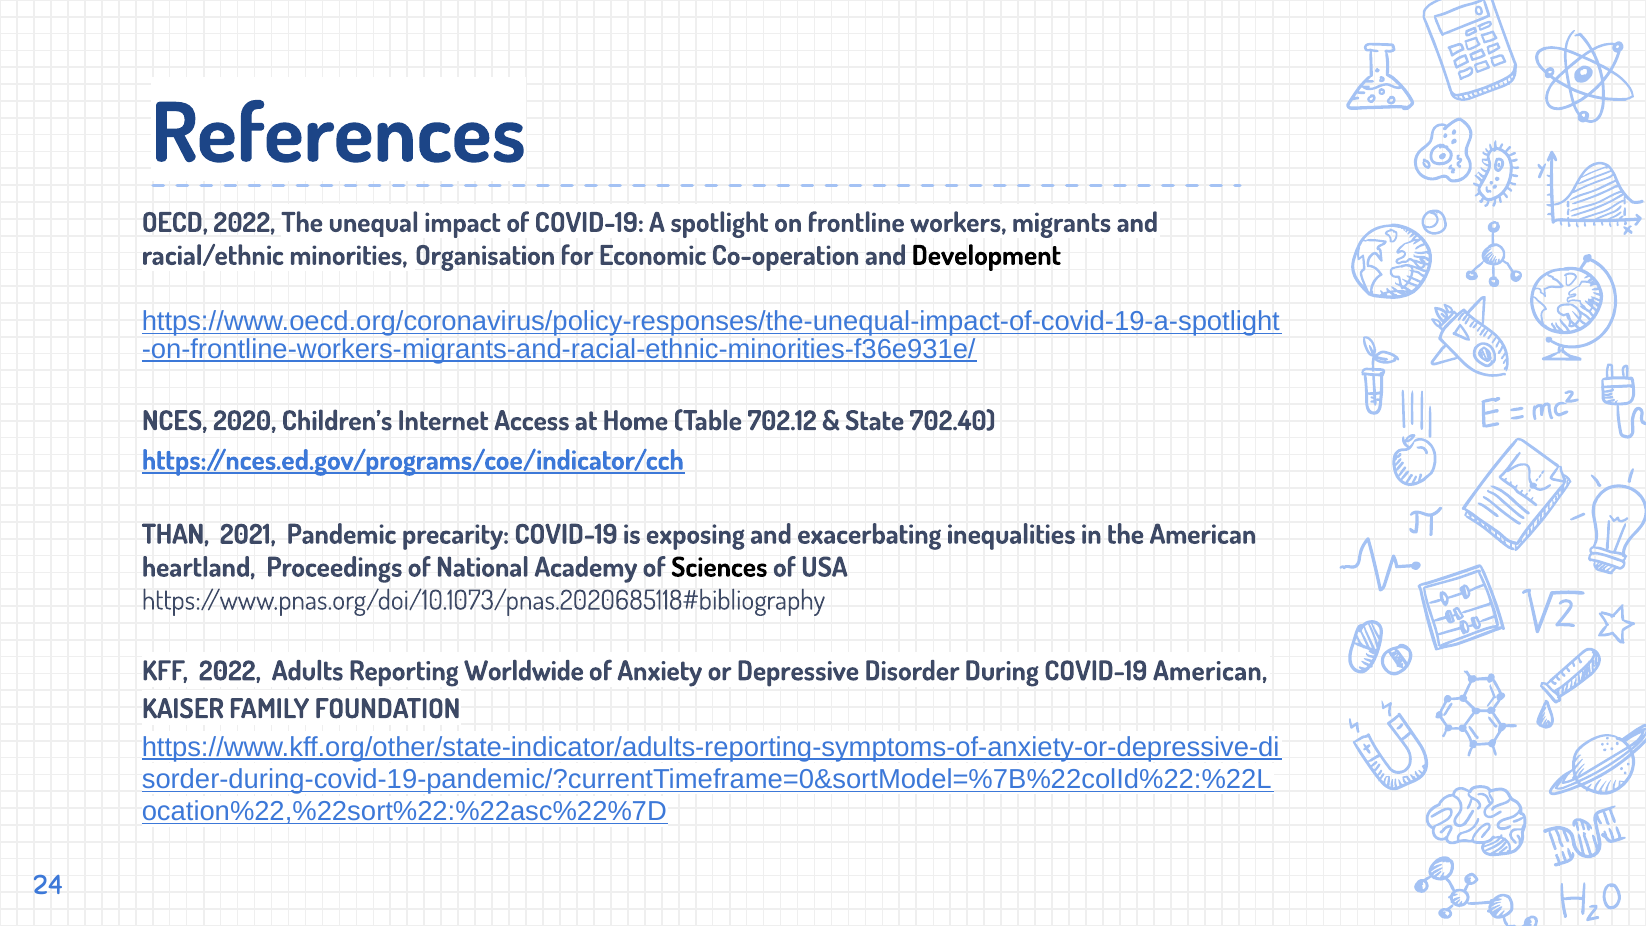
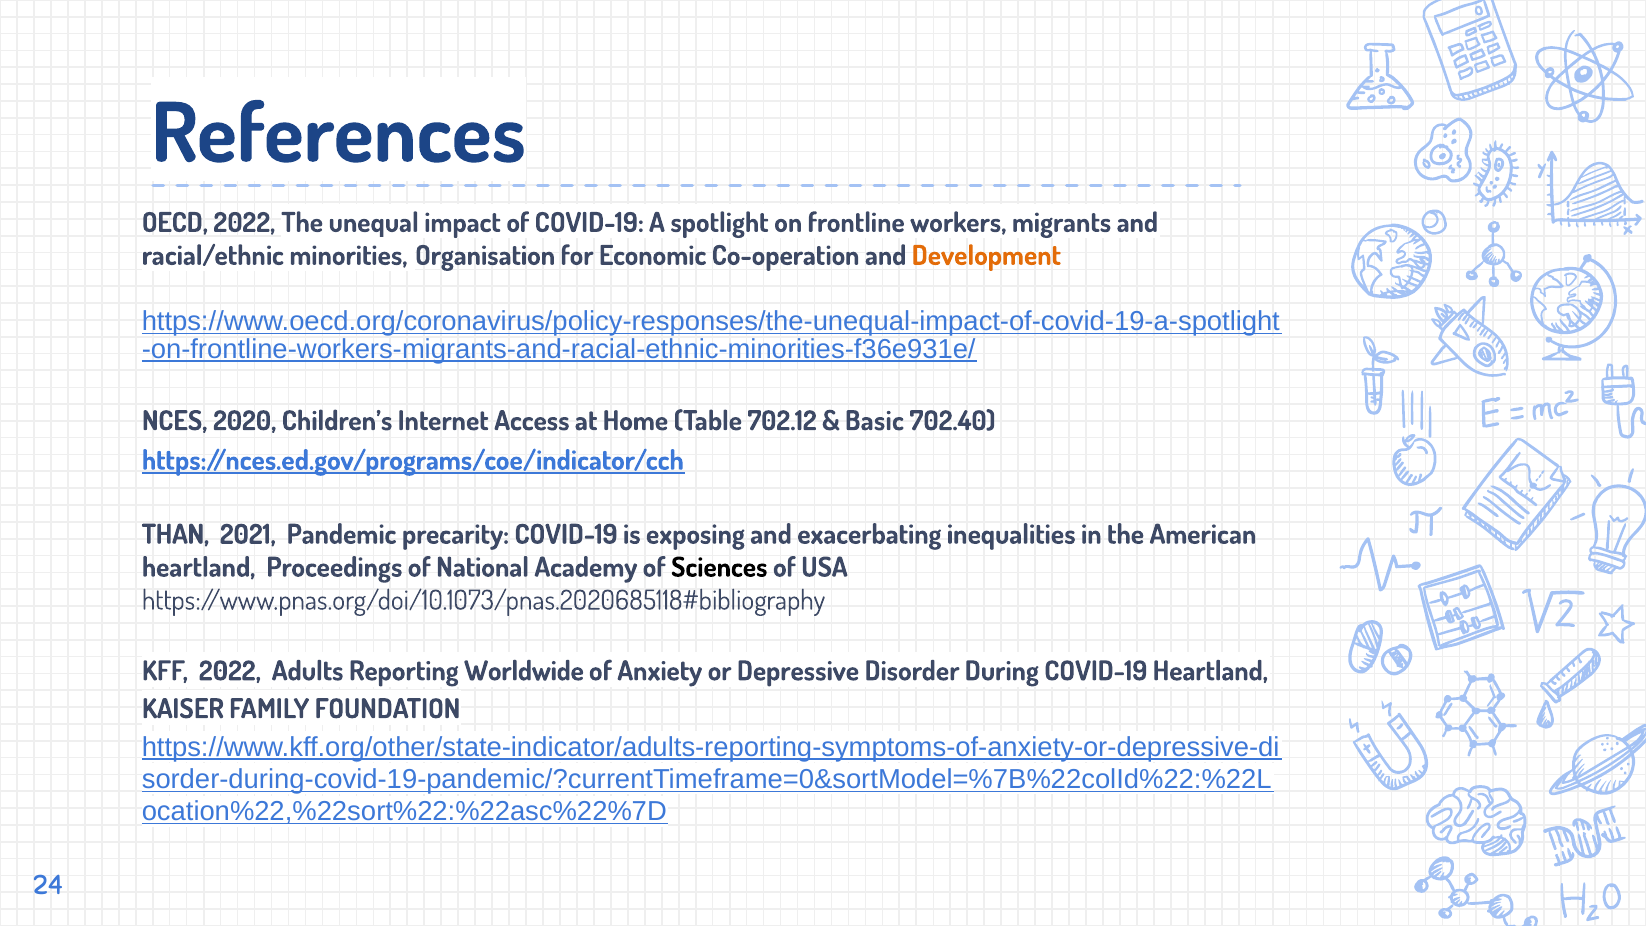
Development colour: black -> orange (986, 256)
State: State -> Basic (874, 421)
COVID-19 American: American -> Heartland (1210, 671)
